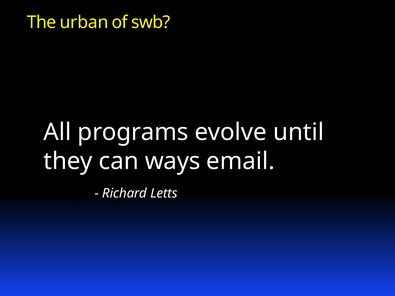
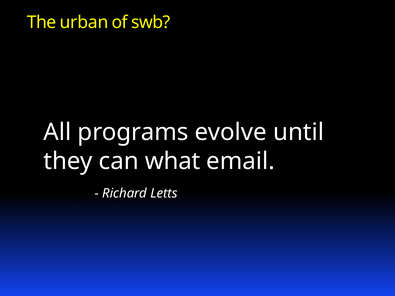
ways: ways -> what (173, 161)
